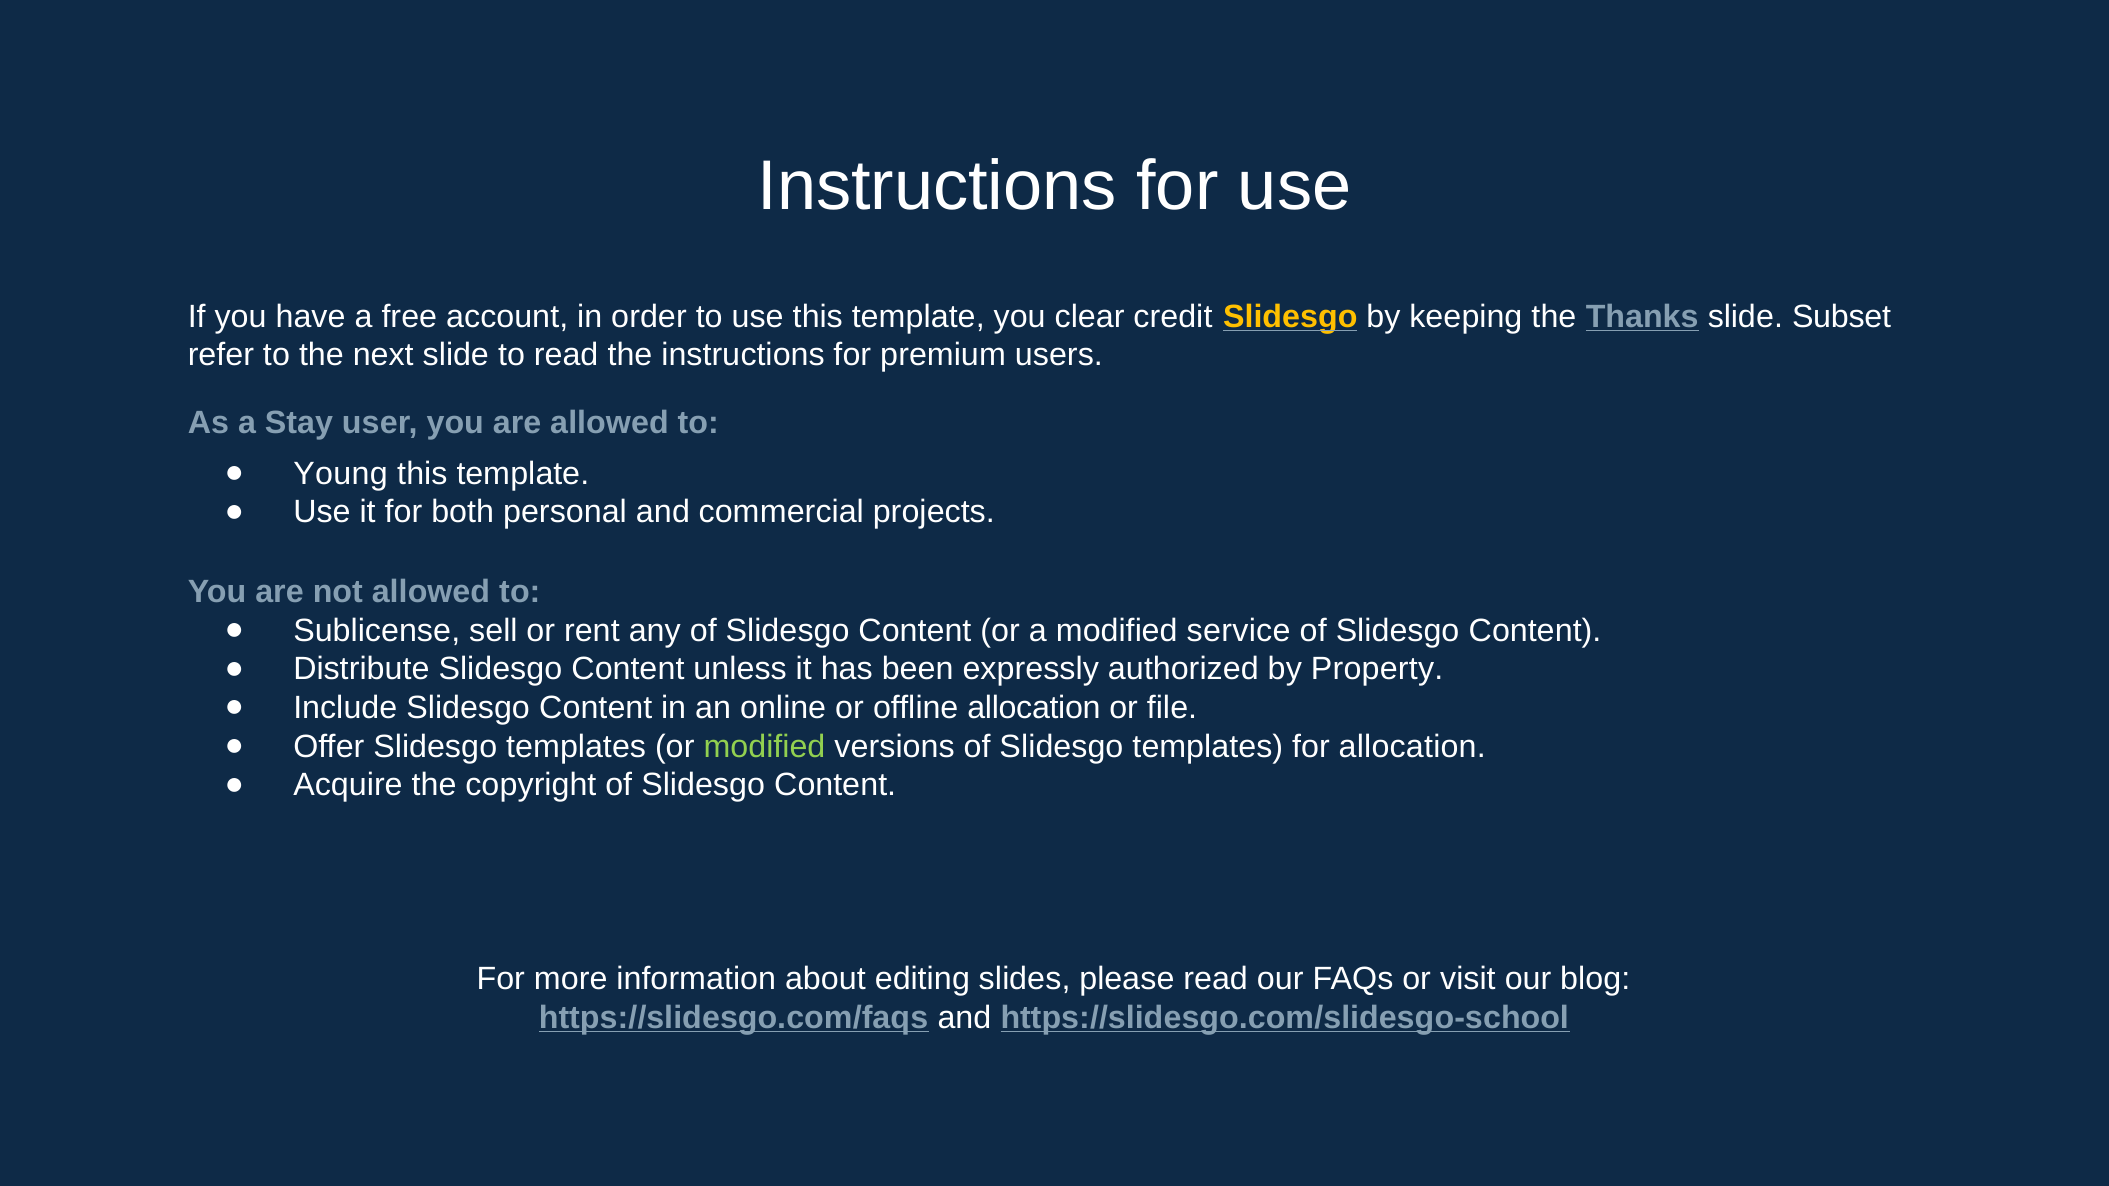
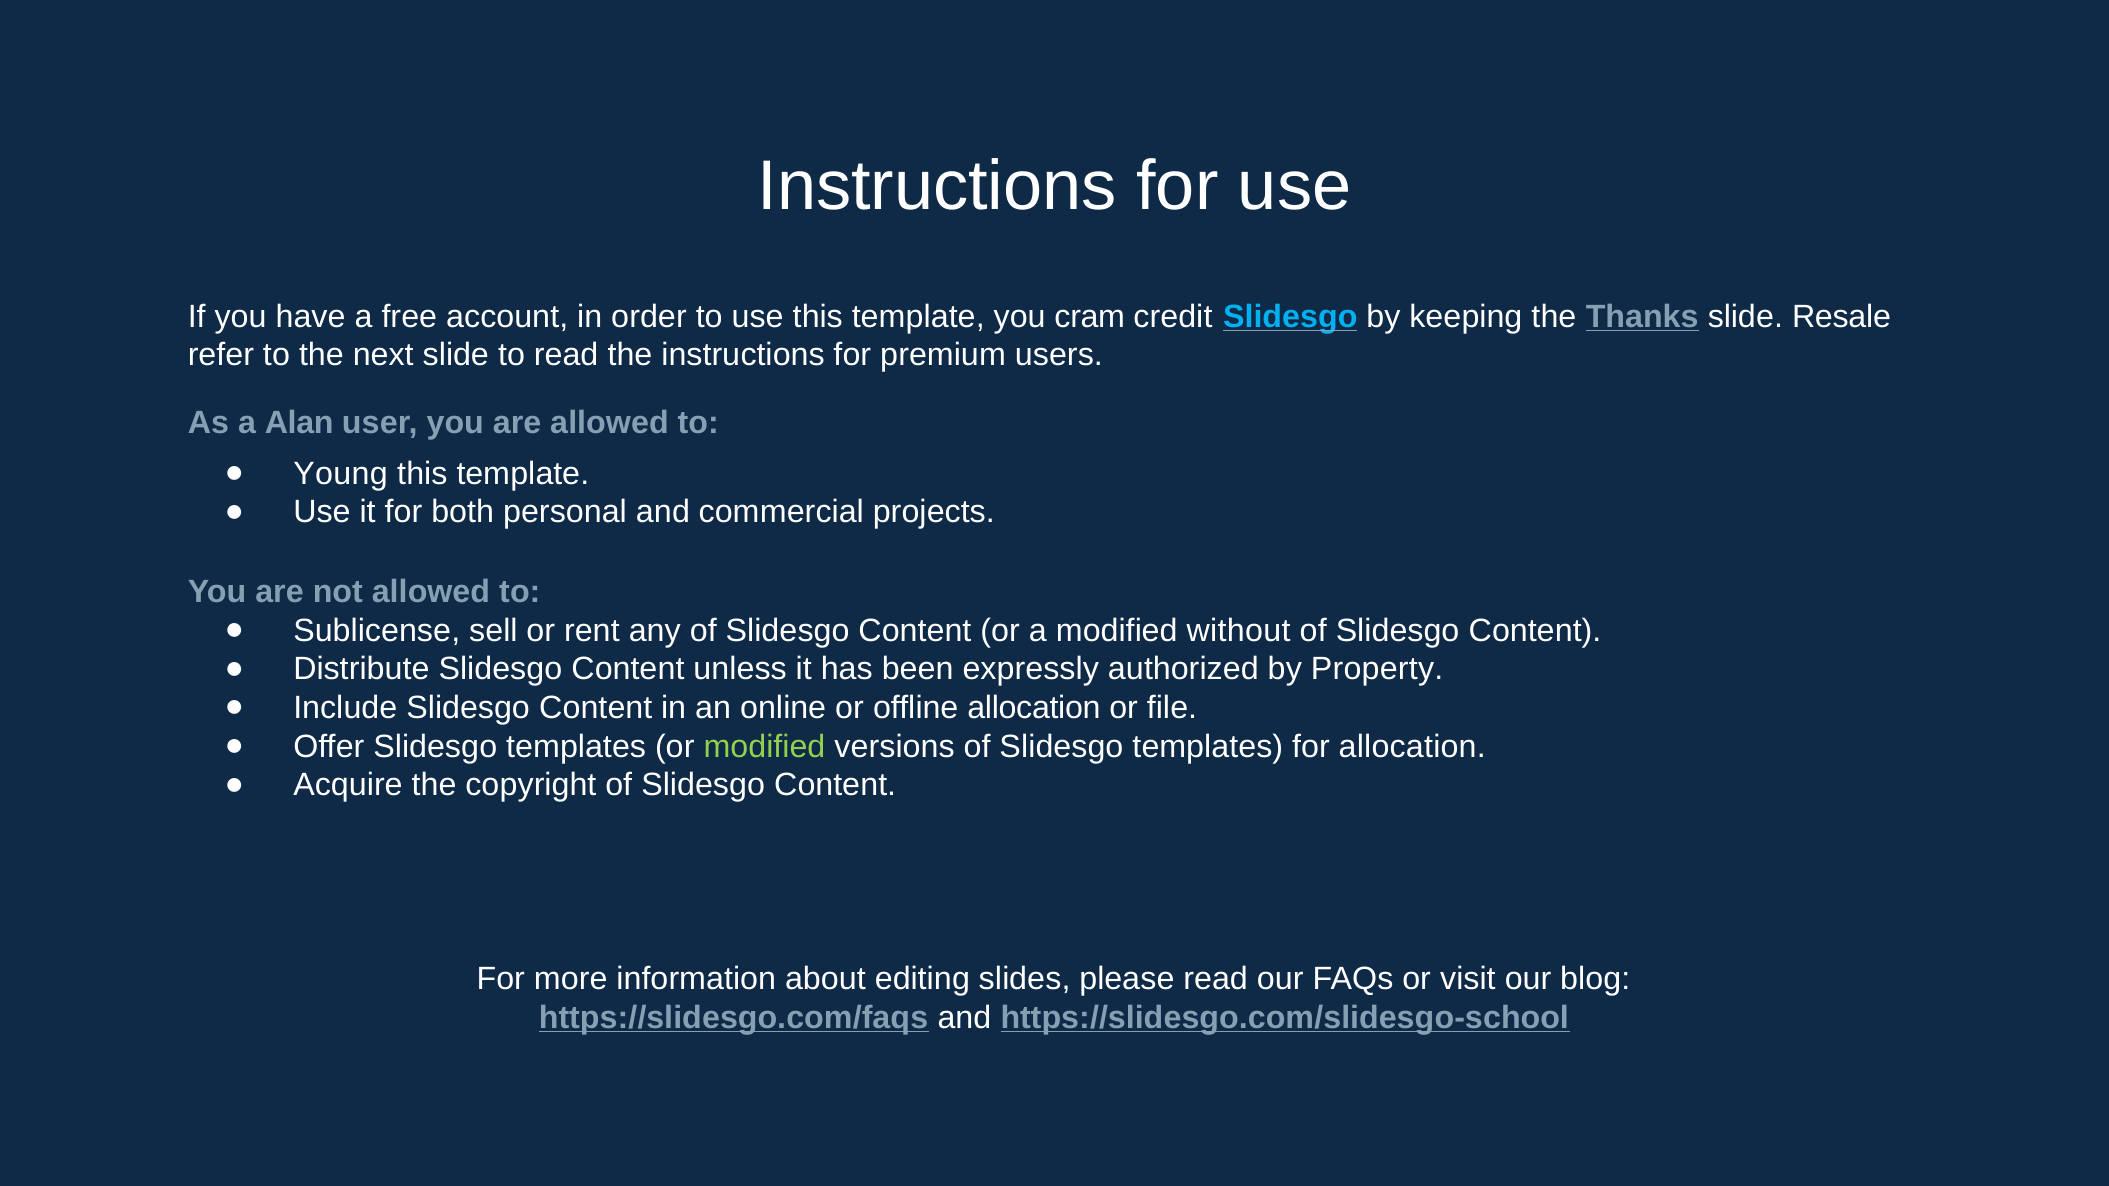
clear: clear -> cram (1090, 317)
Slidesgo colour: yellow -> light blue (1290, 317)
Subset: Subset -> Resale (1841, 317)
Stay: Stay -> Alan (299, 423)
service: service -> without (1239, 631)
